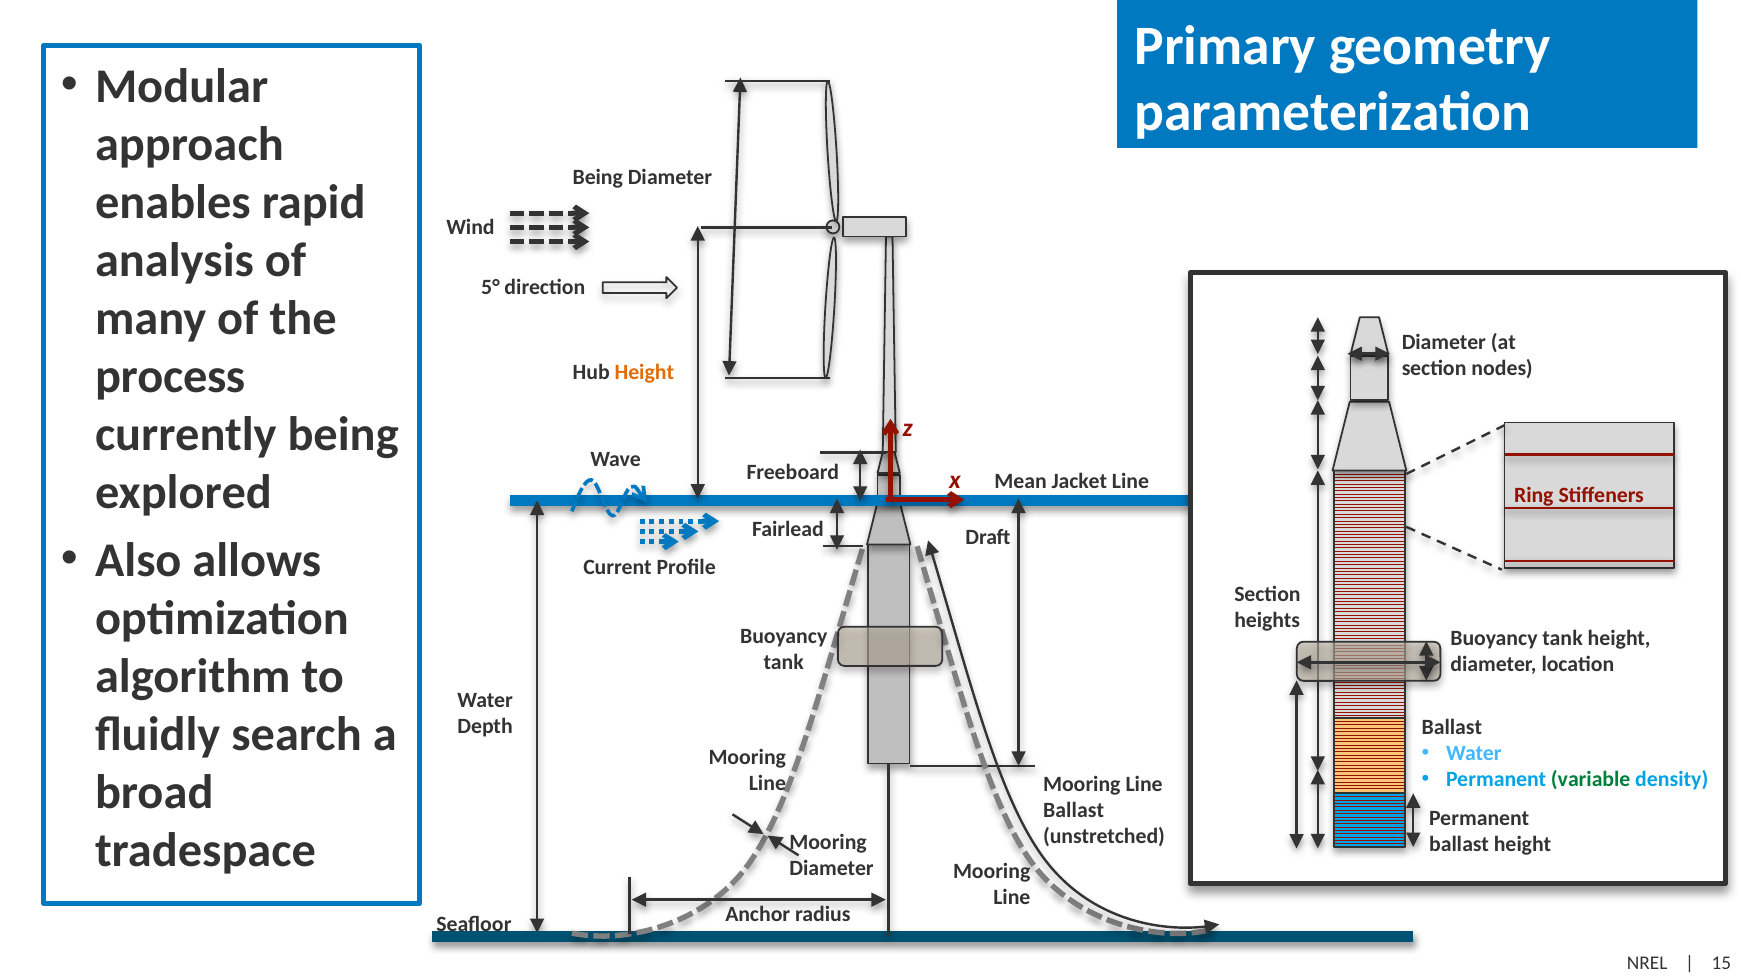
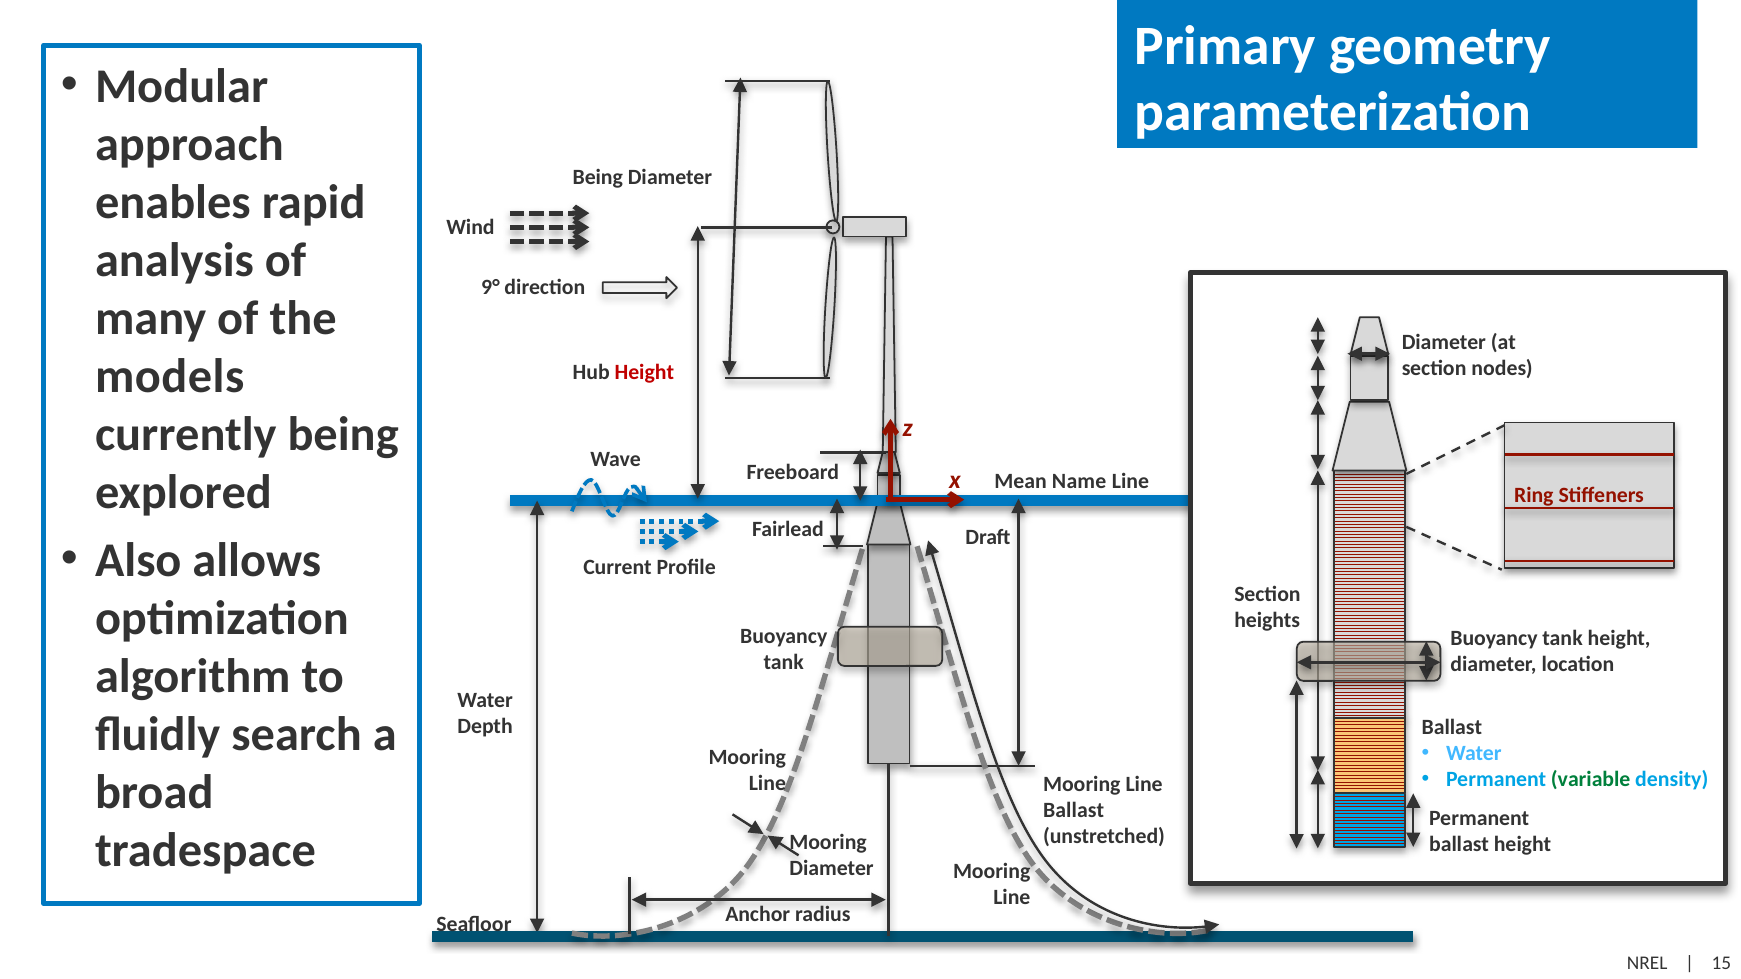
5°: 5° -> 9° (490, 287)
process: process -> models (170, 377)
Height colour: orange -> red (644, 373)
Jacket: Jacket -> Name (1079, 481)
